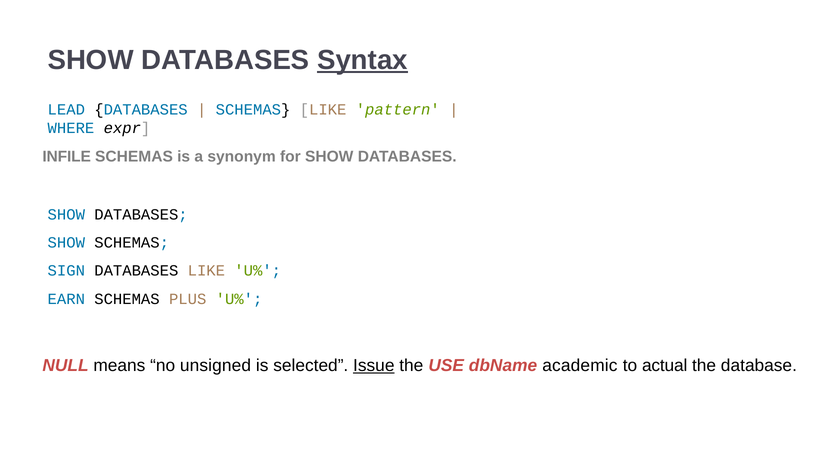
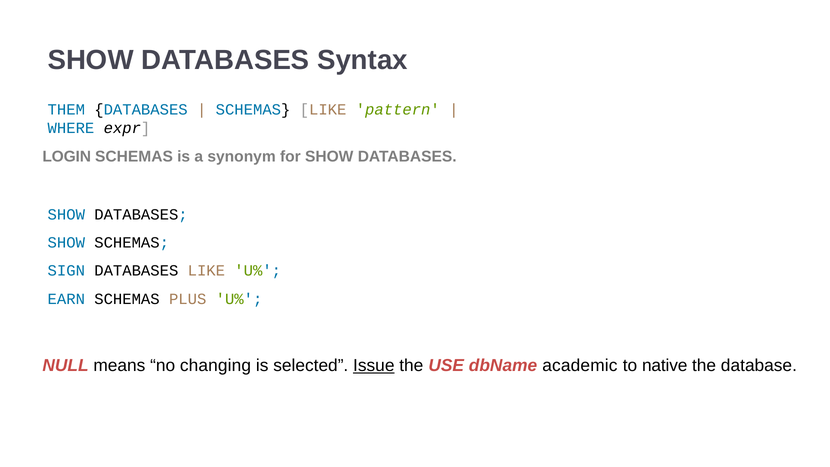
Syntax underline: present -> none (362, 60)
LEAD: LEAD -> THEM (66, 110)
INFILE: INFILE -> LOGIN (67, 157)
unsigned: unsigned -> changing (215, 365)
actual: actual -> native (665, 365)
